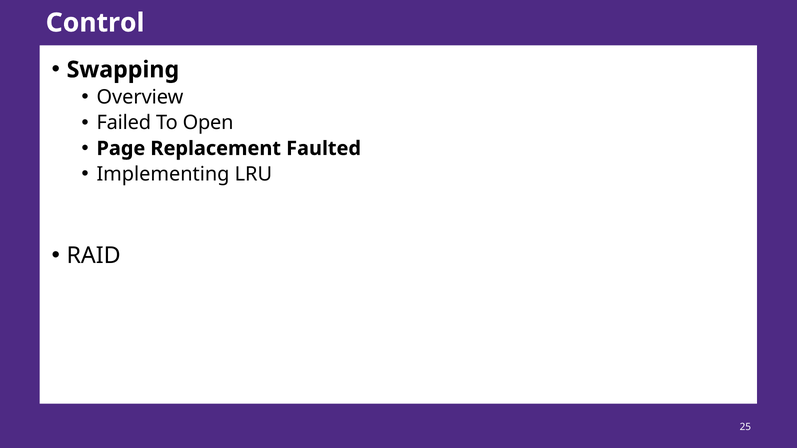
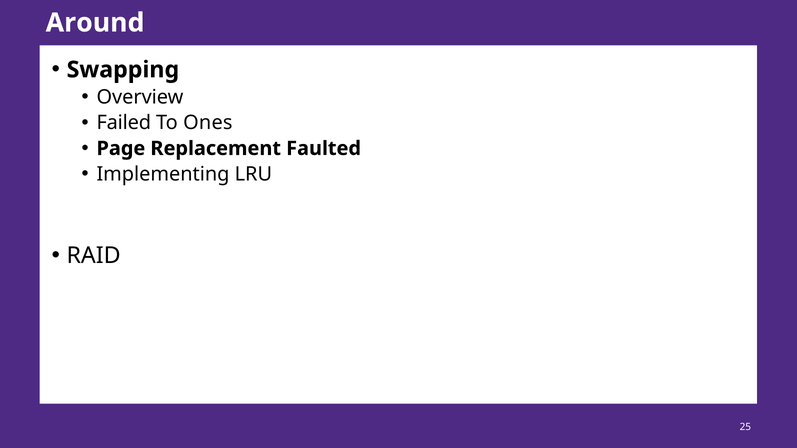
Control: Control -> Around (95, 23)
Open: Open -> Ones (208, 123)
